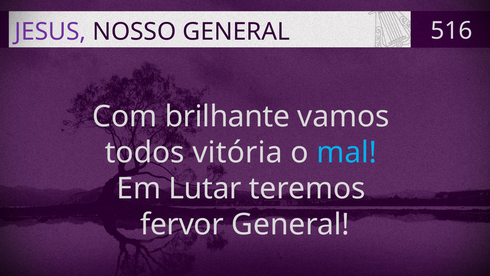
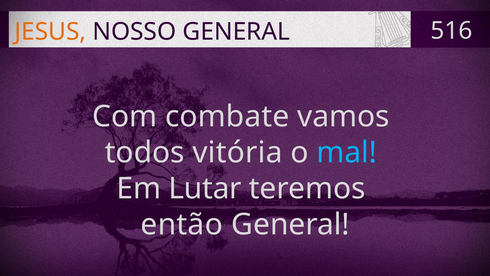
JESUS colour: purple -> orange (50, 32)
brilhante: brilhante -> combate (227, 116)
fervor: fervor -> então (182, 224)
